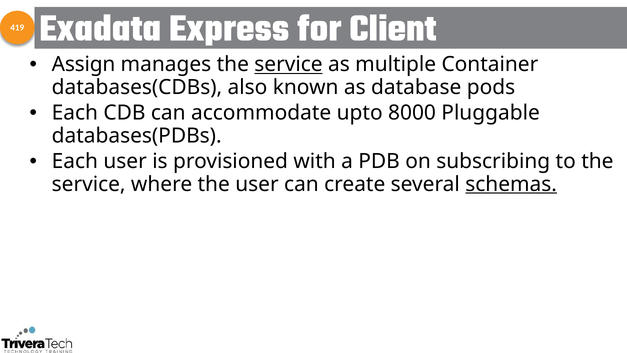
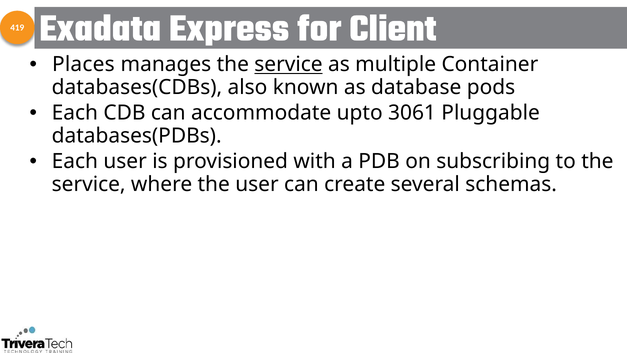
Assign: Assign -> Places (83, 65)
8000: 8000 -> 3061 (412, 113)
schemas underline: present -> none (511, 184)
